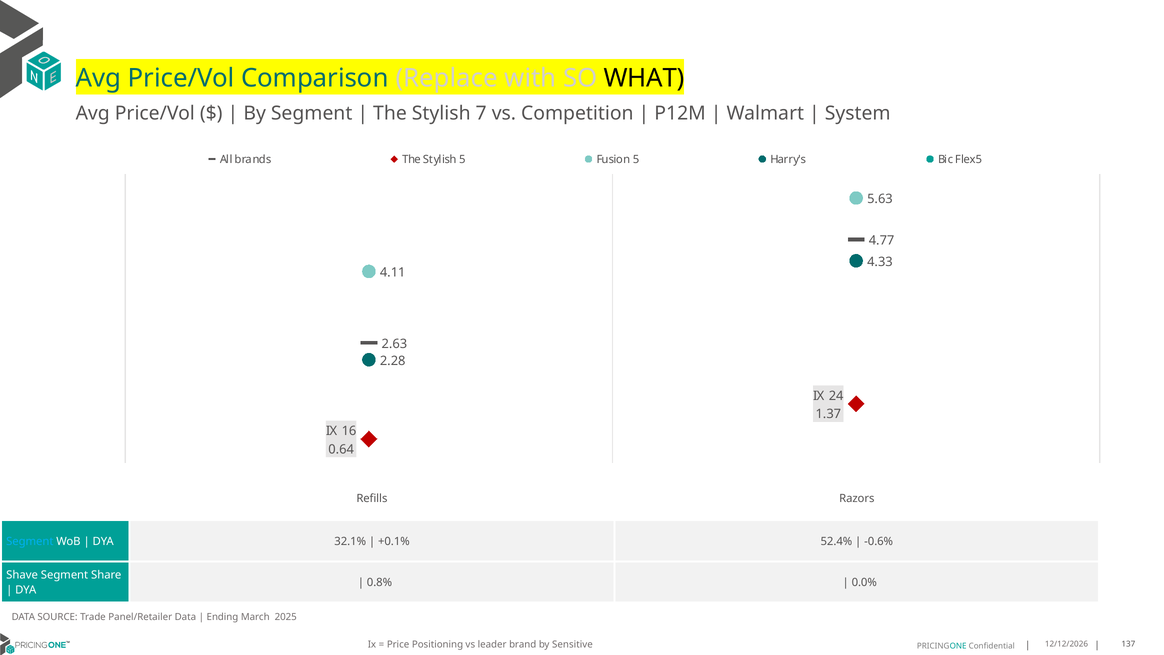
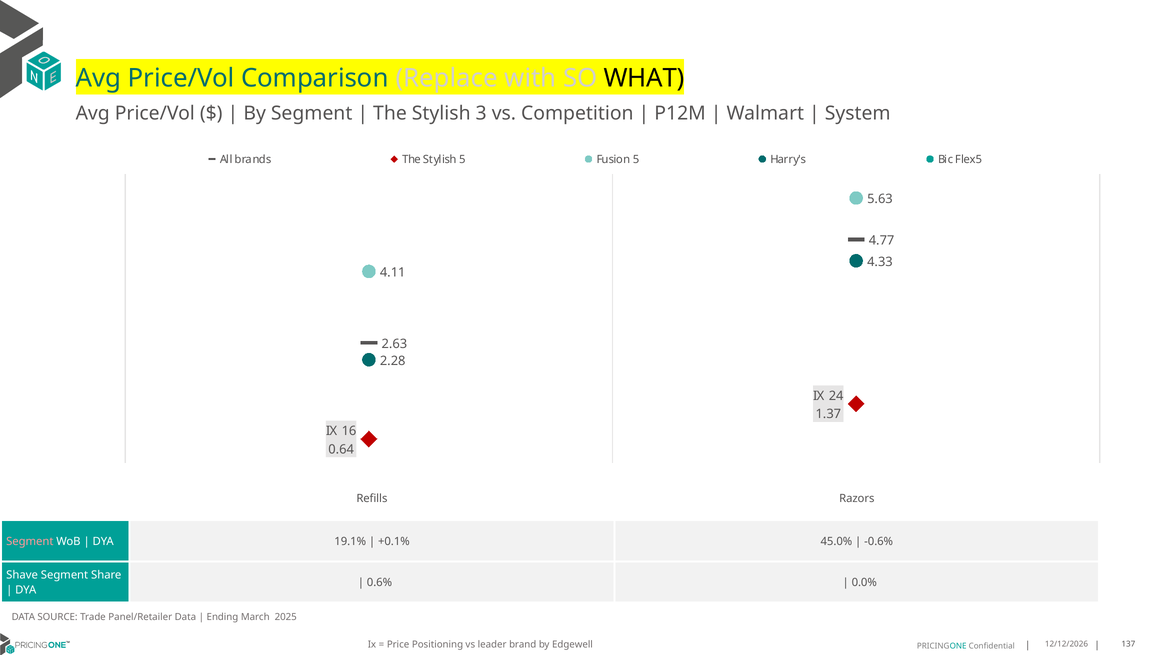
7: 7 -> 3 (481, 113)
Segment colour: light blue -> pink (30, 541)
32.1%: 32.1% -> 19.1% (350, 541)
52.4%: 52.4% -> 45.0% (836, 541)
0.8%: 0.8% -> 0.6% (379, 582)
Sensitive: Sensitive -> Edgewell (572, 645)
